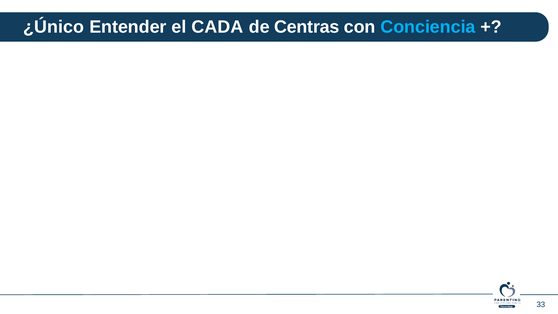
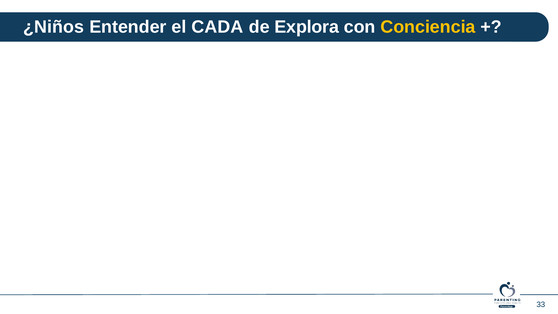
¿Único: ¿Único -> ¿Niños (54, 27)
Centras: Centras -> Explora (307, 27)
Conciencia colour: light blue -> yellow (428, 27)
